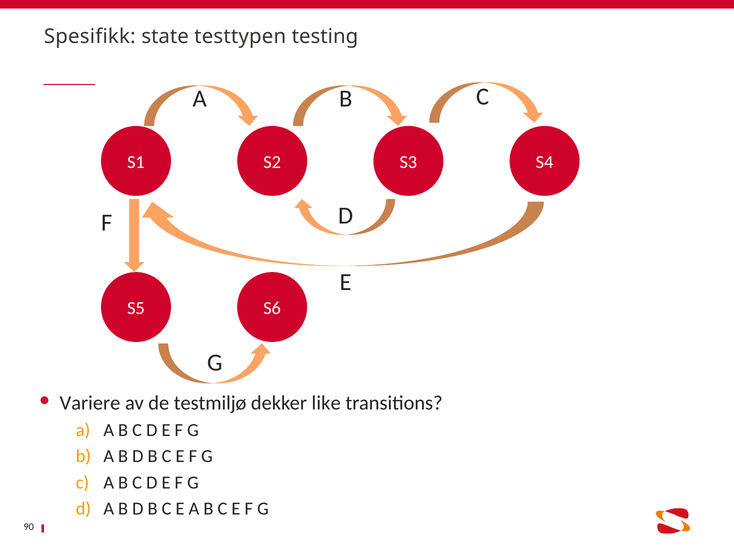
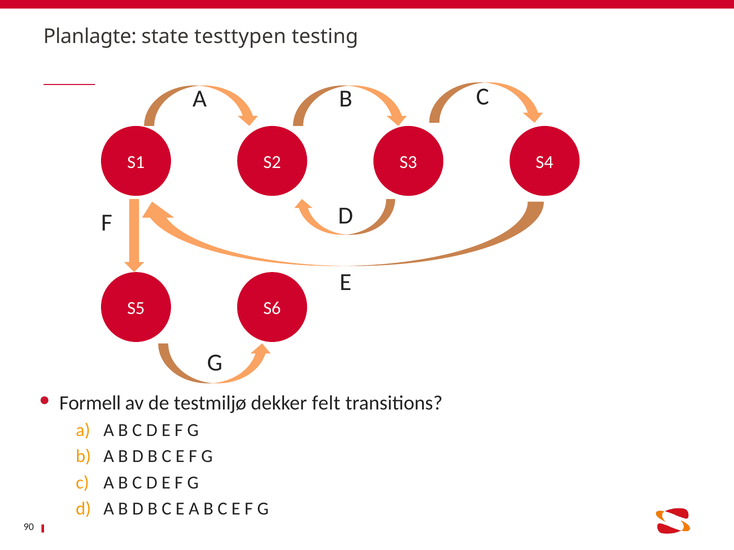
Spesifikk: Spesifikk -> Planlagte (90, 36)
Variere: Variere -> Formell (90, 403)
like: like -> felt (326, 403)
